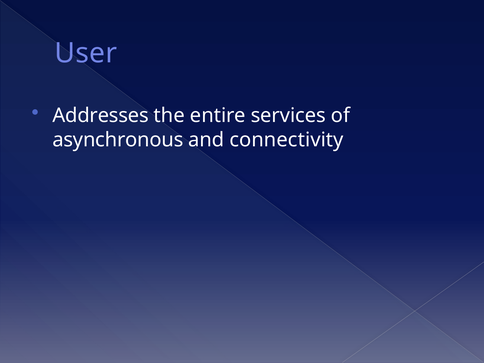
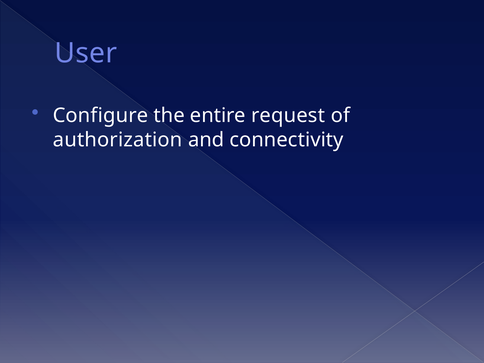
Addresses: Addresses -> Configure (100, 116)
services: services -> request (288, 116)
asynchronous: asynchronous -> authorization (118, 140)
